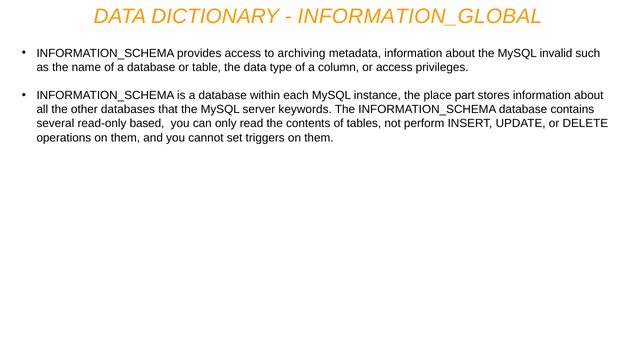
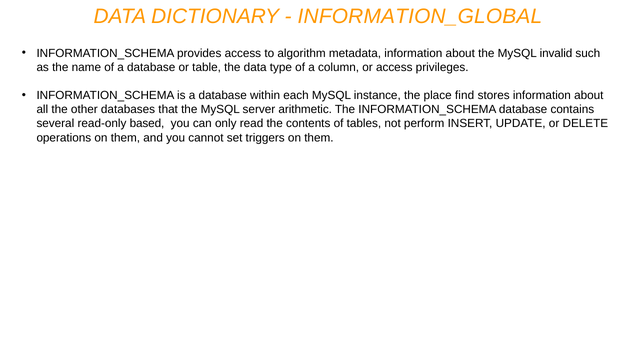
archiving: archiving -> algorithm (302, 53)
part: part -> find (465, 95)
keywords: keywords -> arithmetic (305, 110)
